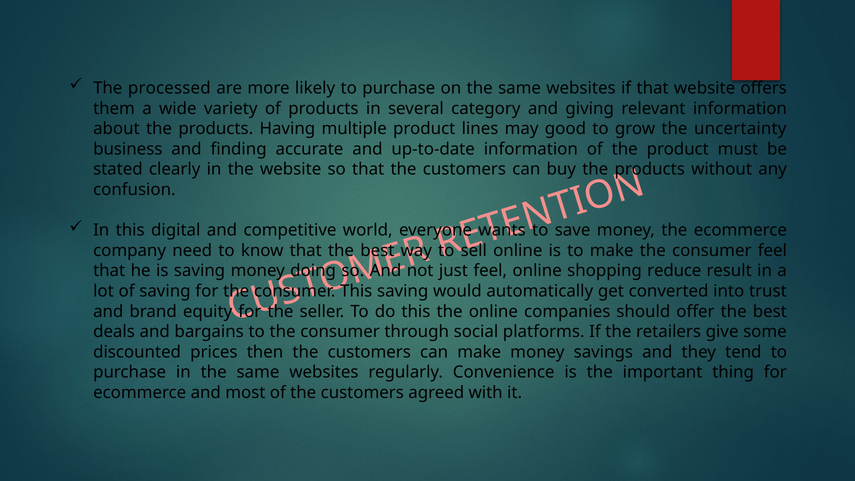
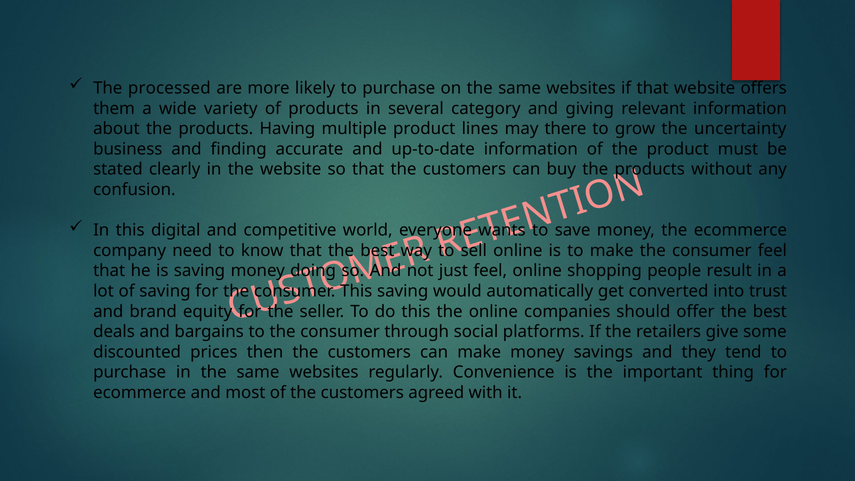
good: good -> there (566, 129)
reduce: reduce -> people (674, 271)
